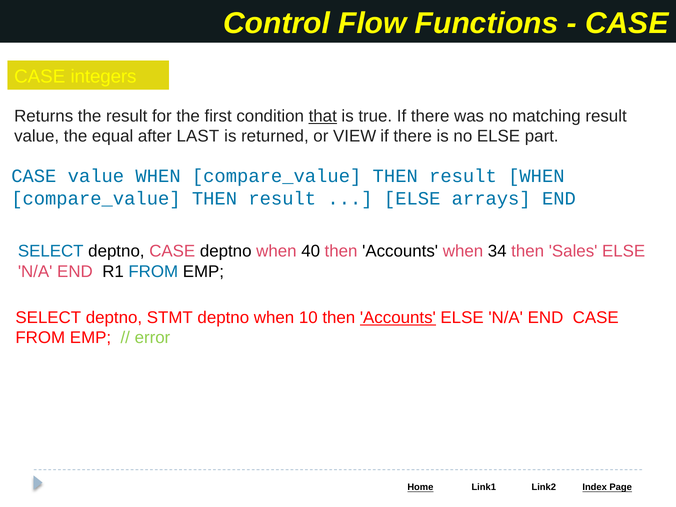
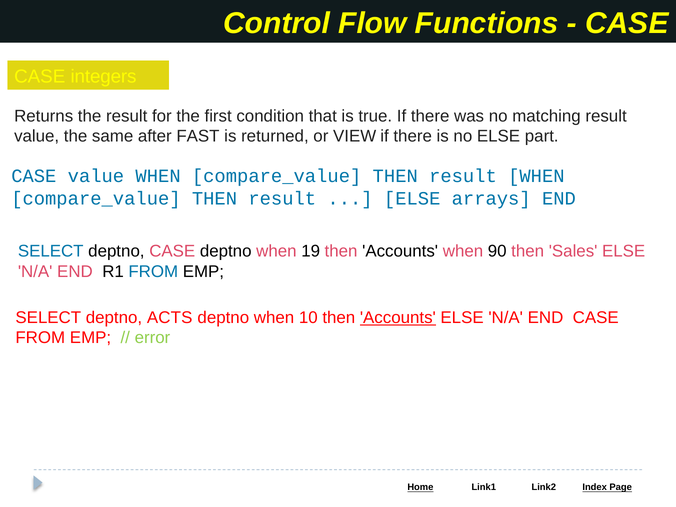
that underline: present -> none (323, 116)
equal: equal -> same (113, 136)
LAST: LAST -> FAST (198, 136)
40: 40 -> 19 (311, 251)
34: 34 -> 90 (497, 251)
STMT: STMT -> ACTS (170, 318)
